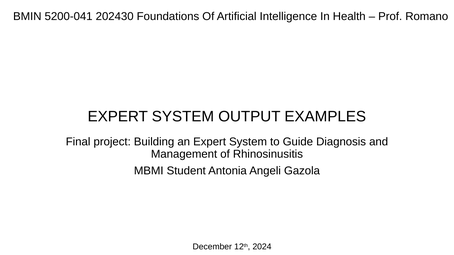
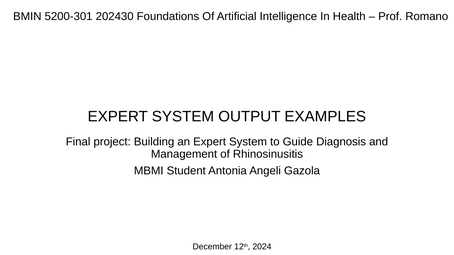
5200-041: 5200-041 -> 5200-301 (69, 16)
